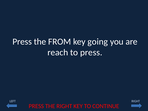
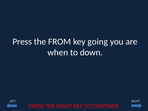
reach: reach -> when (58, 52)
to press: press -> down (91, 52)
